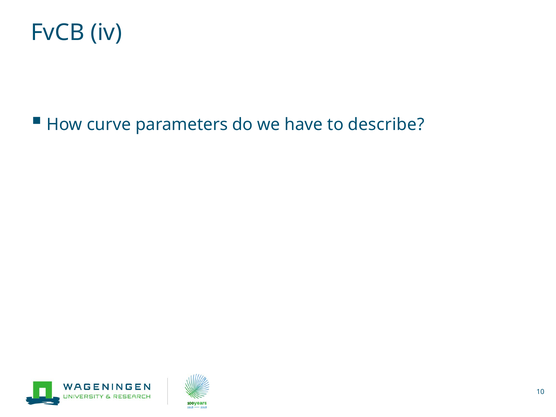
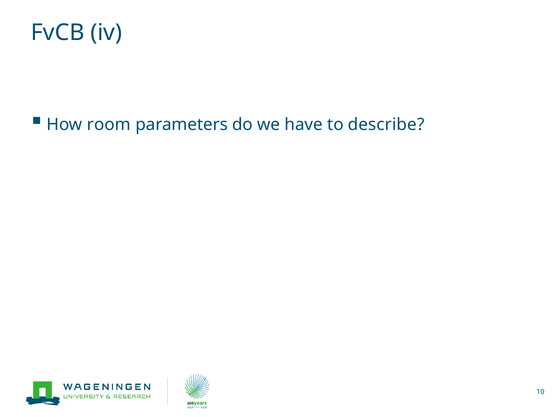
curve: curve -> room (109, 125)
